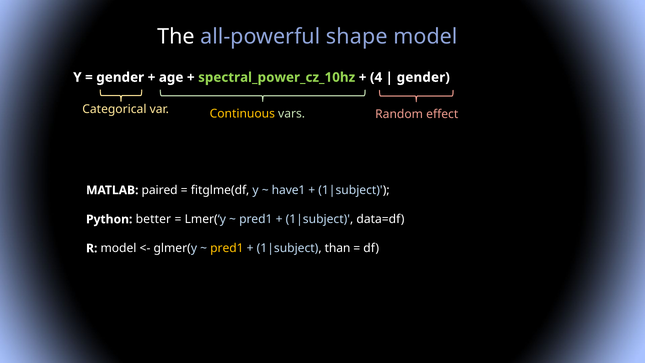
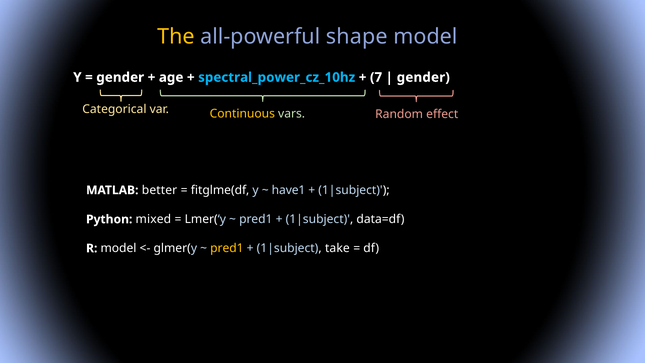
The colour: white -> yellow (176, 37)
spectral_power_cz_10hz colour: light green -> light blue (277, 77)
4: 4 -> 7 (376, 77)
paired: paired -> better (160, 190)
better: better -> mixed (153, 219)
than: than -> take (337, 248)
